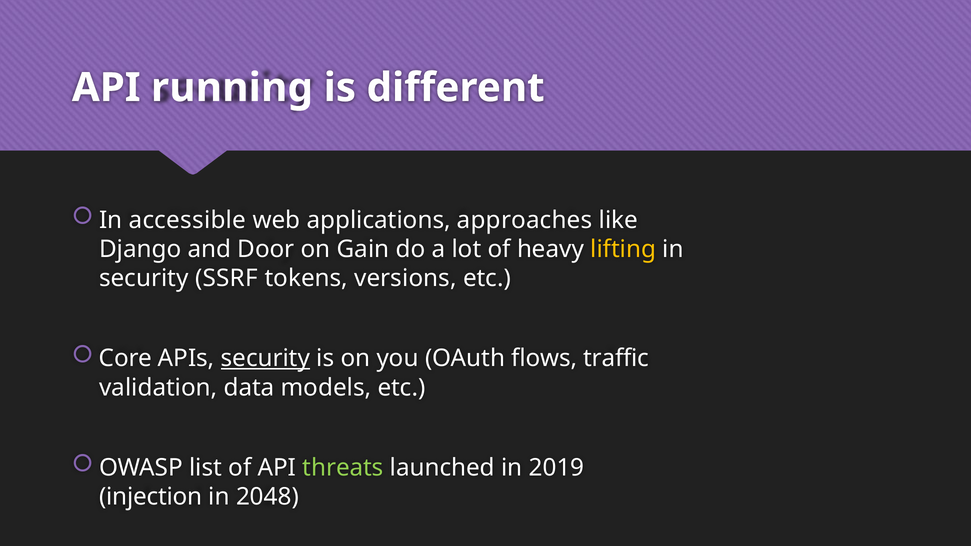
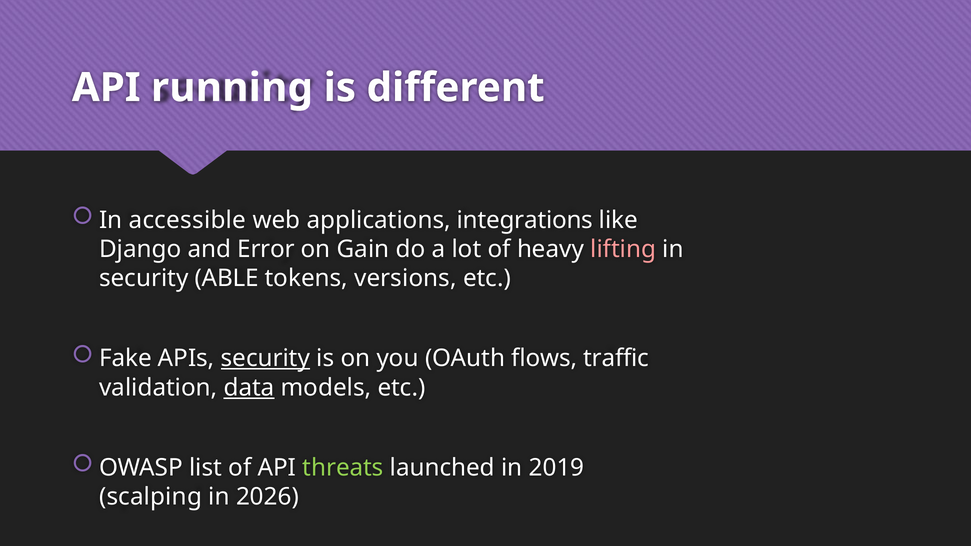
approaches: approaches -> integrations (525, 220)
Door: Door -> Error (266, 249)
lifting colour: yellow -> pink (623, 249)
SSRF: SSRF -> ABLE (227, 278)
Core: Core -> Fake (125, 359)
data underline: none -> present (249, 388)
injection: injection -> scalping (151, 497)
2048: 2048 -> 2026 (267, 497)
